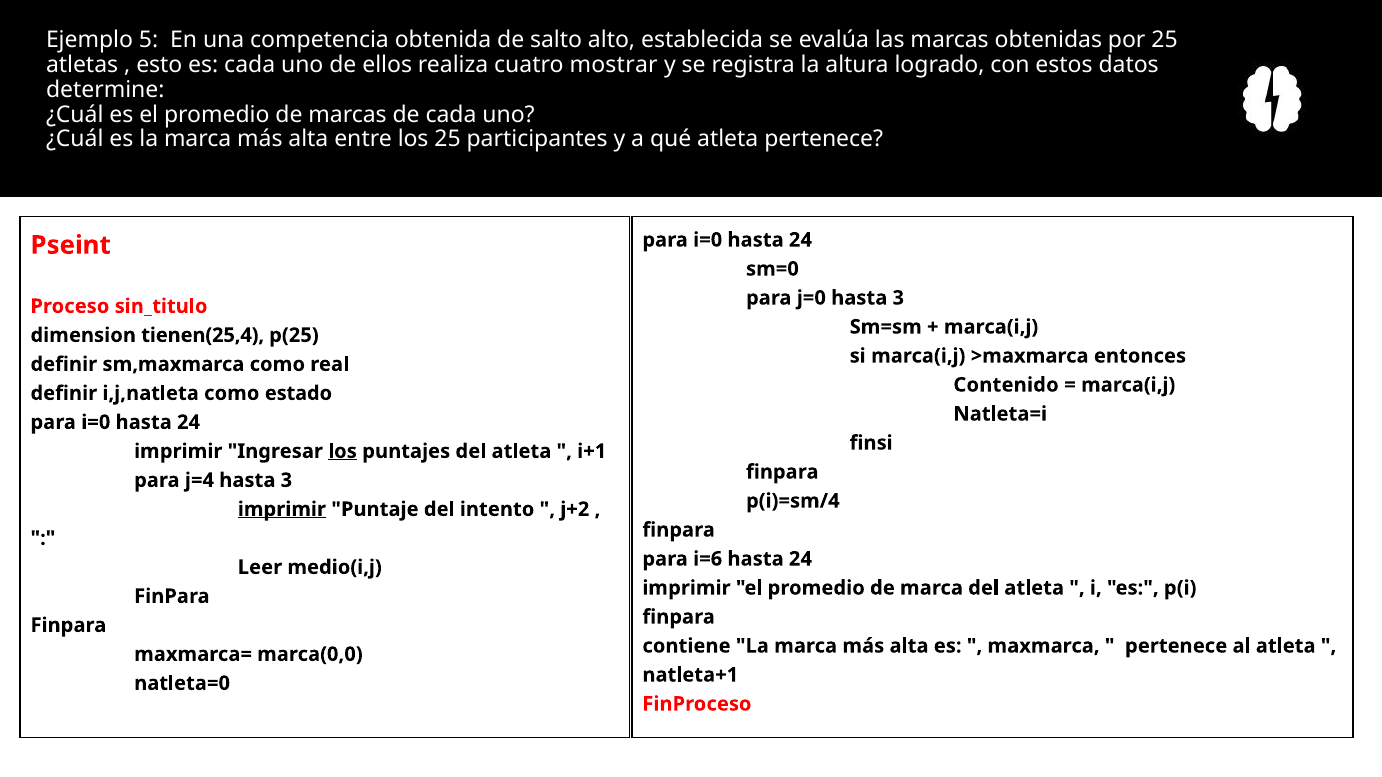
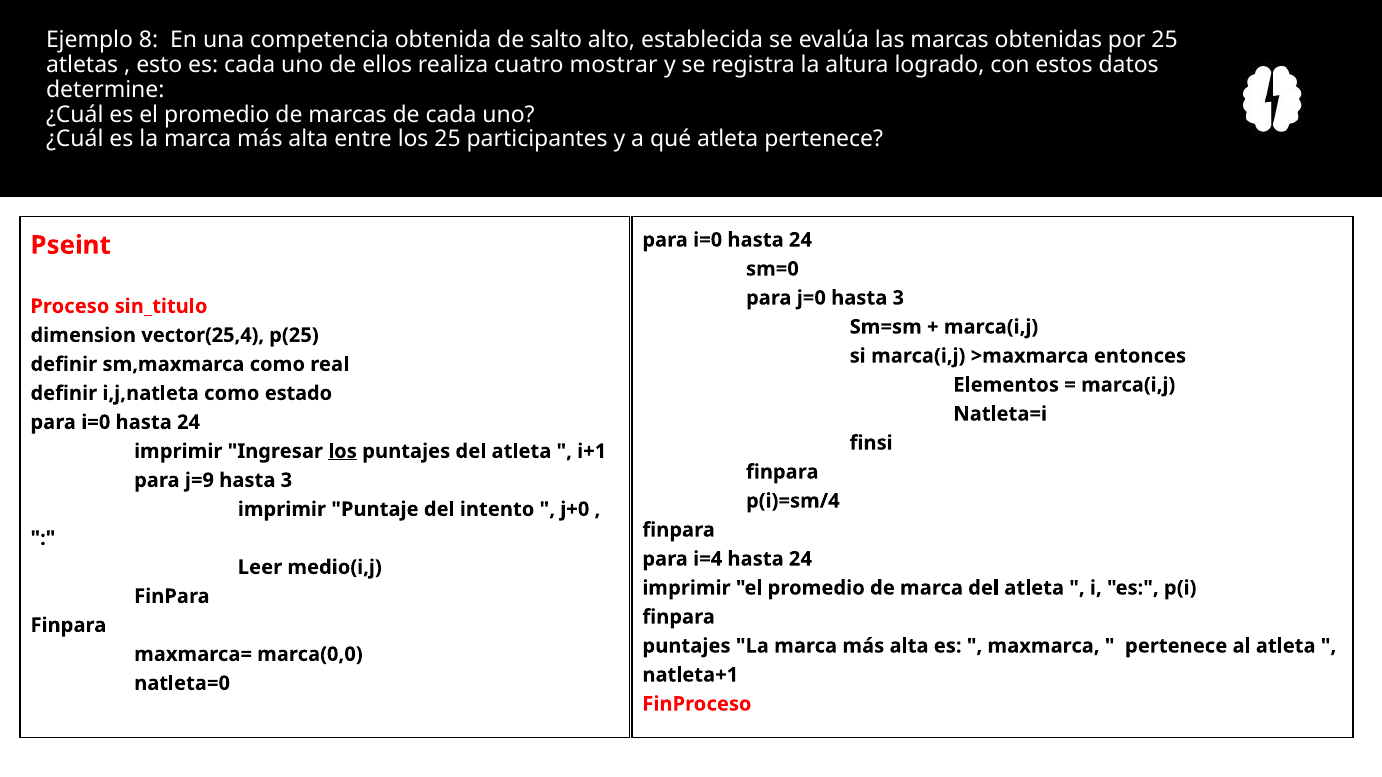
5: 5 -> 8 (149, 40)
tienen(25,4: tienen(25,4 -> vector(25,4 (203, 335)
Contenido: Contenido -> Elementos (1006, 385)
j=4: j=4 -> j=9 (199, 480)
imprimir underline: present -> none (282, 509)
j+2: j+2 -> j+0 (575, 509)
i=6: i=6 -> i=4 (708, 559)
contiene: contiene -> puntajes (686, 646)
